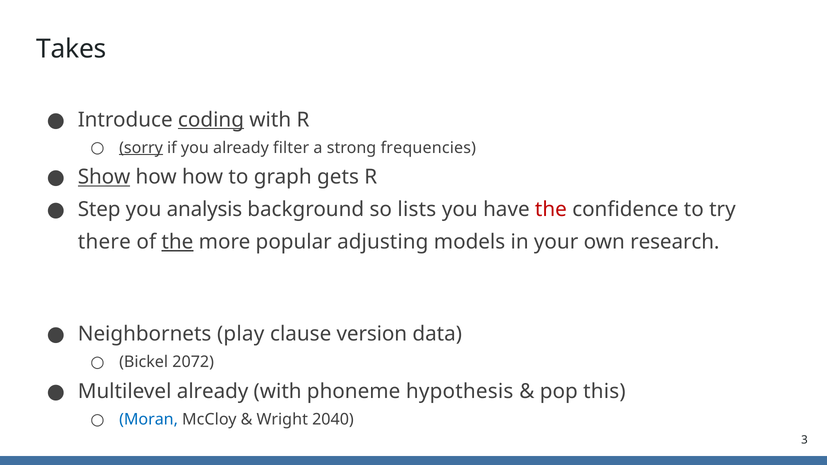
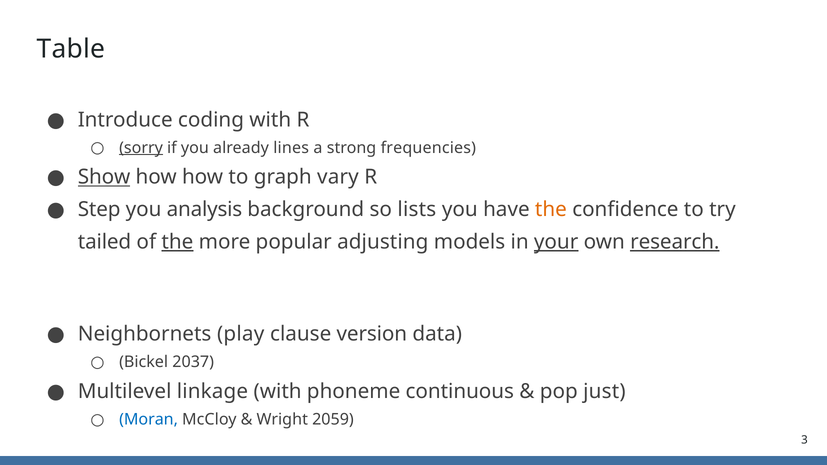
Takes: Takes -> Table (71, 49)
coding underline: present -> none (211, 120)
filter: filter -> lines (291, 148)
gets: gets -> vary (338, 177)
the colour: red -> orange (551, 210)
there: there -> tailed (105, 242)
your underline: none -> present (556, 242)
research underline: none -> present (675, 242)
2072: 2072 -> 2037 (193, 362)
Multilevel already: already -> linkage (212, 392)
hypothesis: hypothesis -> continuous (460, 392)
this: this -> just (604, 392)
2040: 2040 -> 2059 (333, 420)
